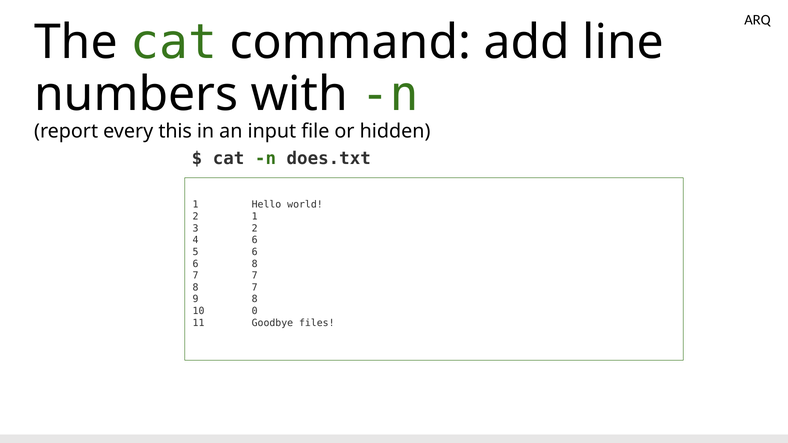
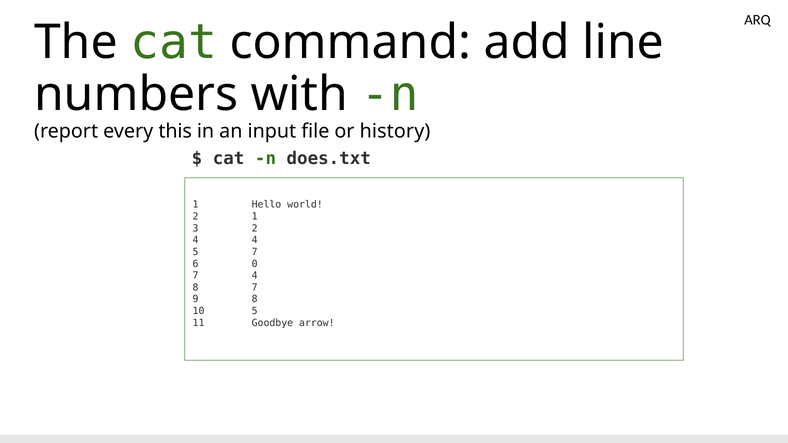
hidden: hidden -> history (395, 131)
4 6: 6 -> 4 (255, 240)
5 6: 6 -> 7 (255, 252)
6 8: 8 -> 0 (255, 264)
7 7: 7 -> 4 (255, 276)
10 0: 0 -> 5 (255, 311)
files: files -> arrow (317, 323)
